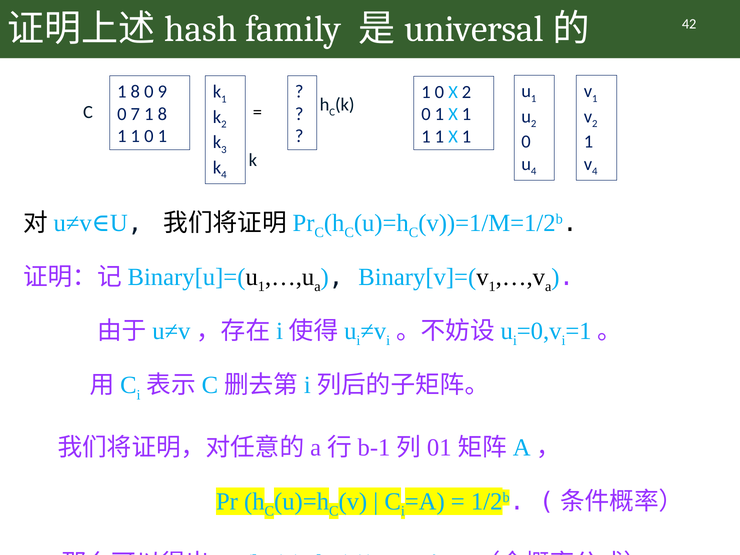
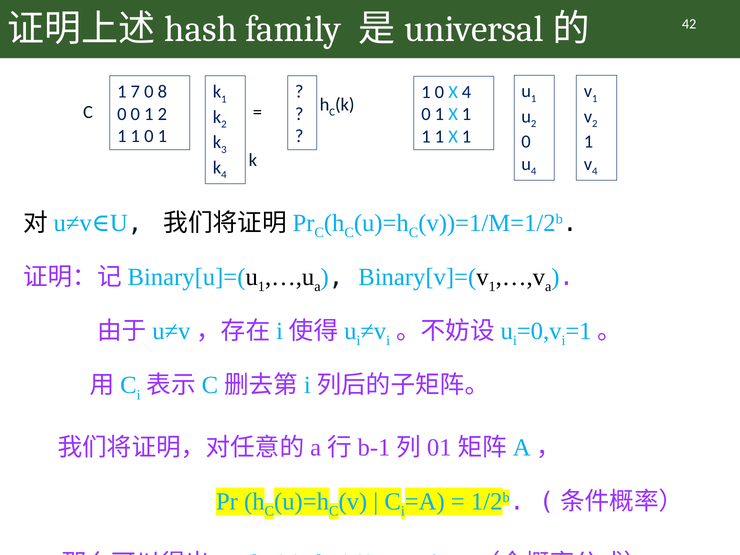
8: 8 -> 7 (135, 92)
9: 9 -> 8 (162, 92)
X 2: 2 -> 4 (467, 92)
0 7: 7 -> 0 (135, 114)
8: 8 -> 2 (162, 114)
